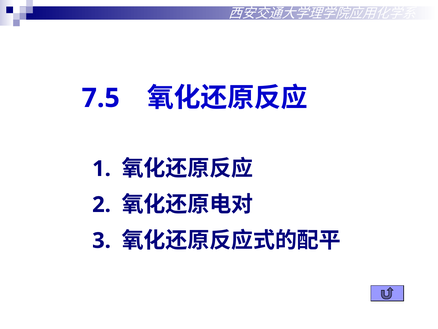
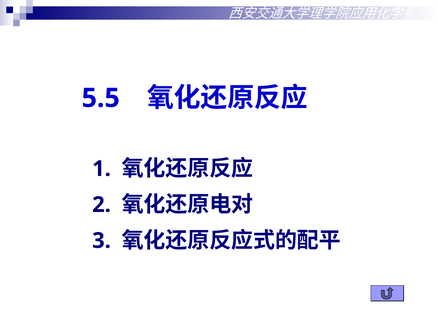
7.5: 7.5 -> 5.5 (101, 98)
